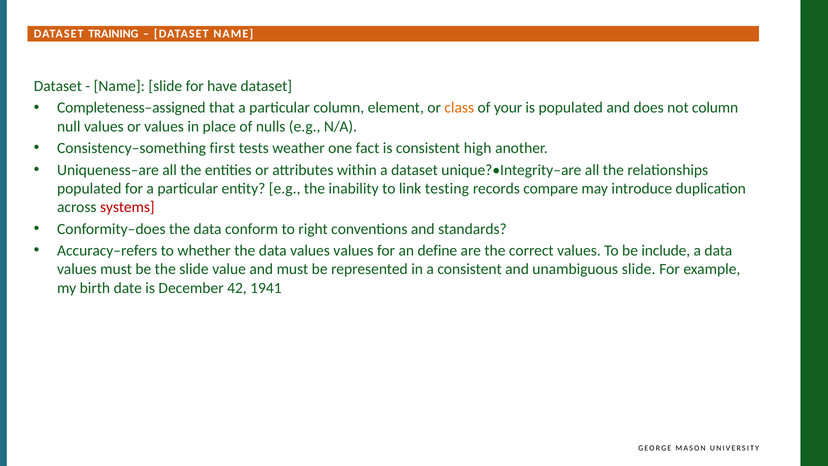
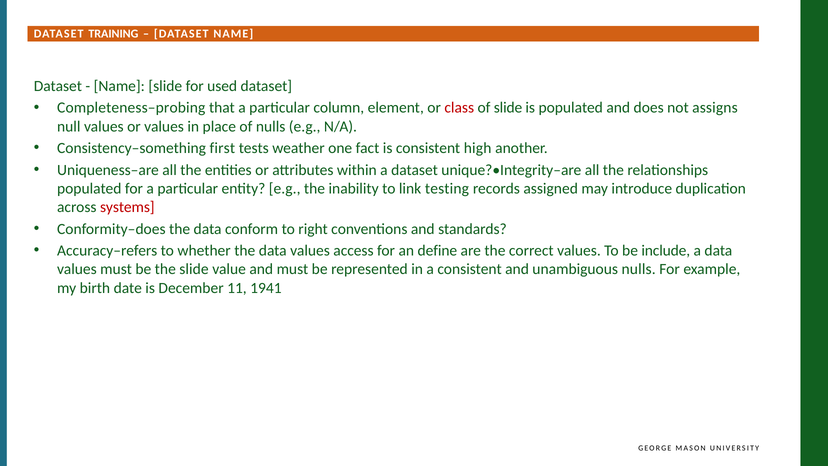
have: have -> used (222, 86)
Completeness–assigned: Completeness–assigned -> Completeness–probing (131, 108)
class colour: orange -> red (459, 108)
of your: your -> slide (508, 108)
not column: column -> assigns (715, 108)
compare: compare -> assigned (551, 188)
values values: values -> access (353, 251)
unambiguous slide: slide -> nulls (639, 269)
42: 42 -> 11 (237, 288)
